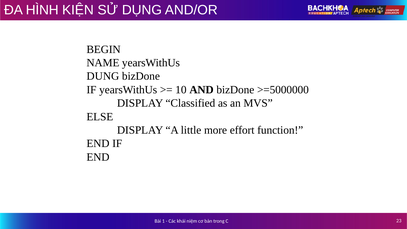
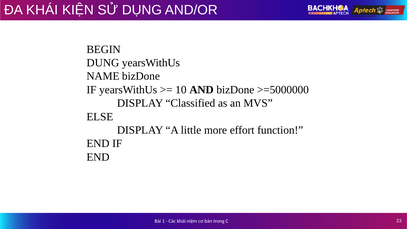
ĐA HÌNH: HÌNH -> KHÁI (42, 10)
NAME: NAME -> DUNG (103, 63)
DUNG: DUNG -> NAME (103, 76)
